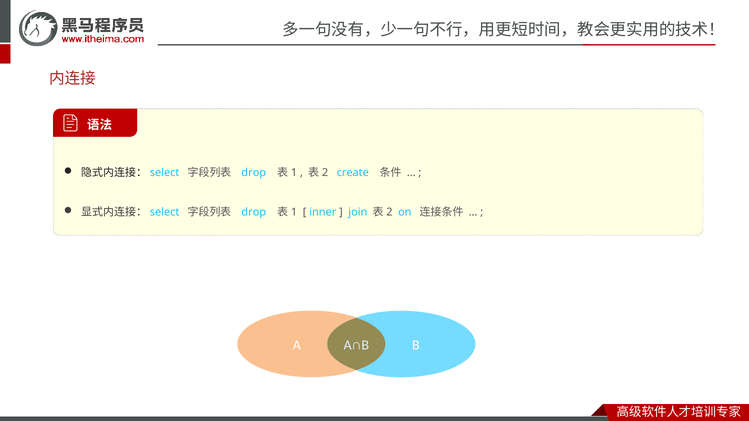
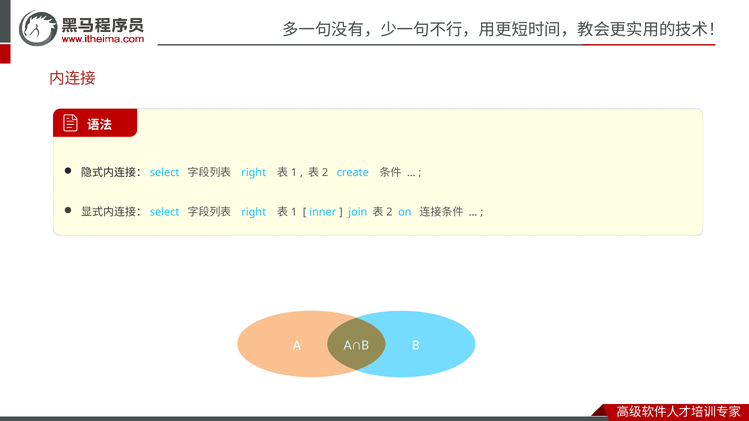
drop: drop -> right (254, 173)
drop: drop -> right (254, 212)
